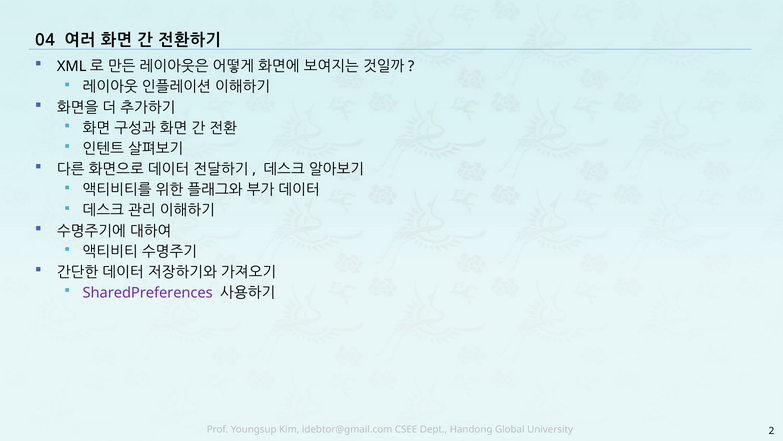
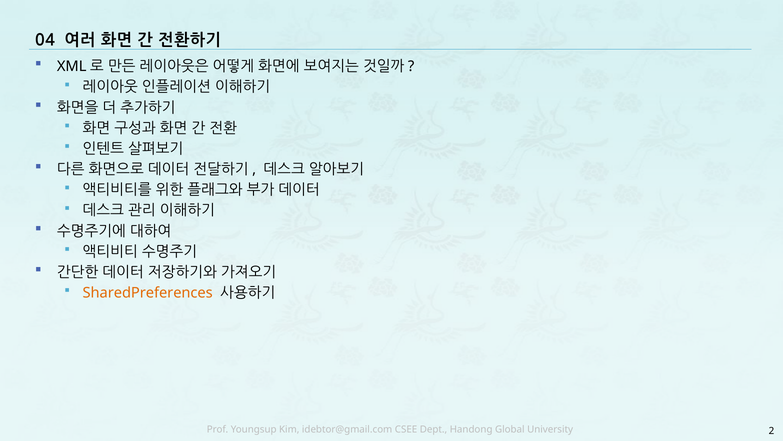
SharedPreferences colour: purple -> orange (148, 293)
